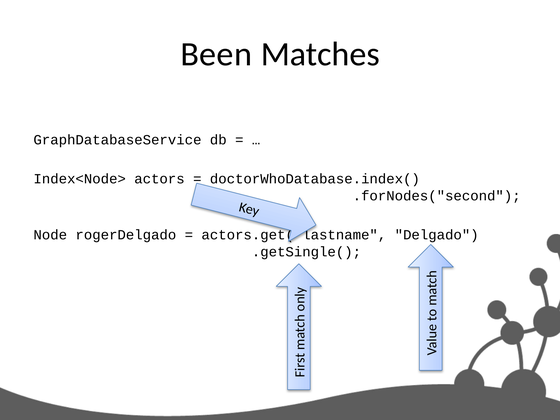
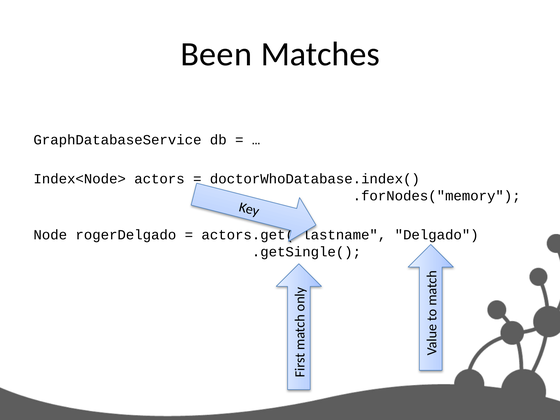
.forNodes("second: .forNodes("second -> .forNodes("memory (437, 196)
